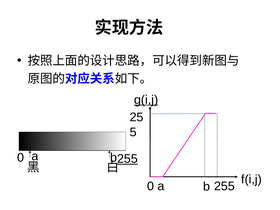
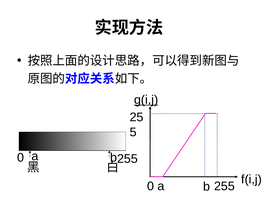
255 underline: present -> none (127, 159)
